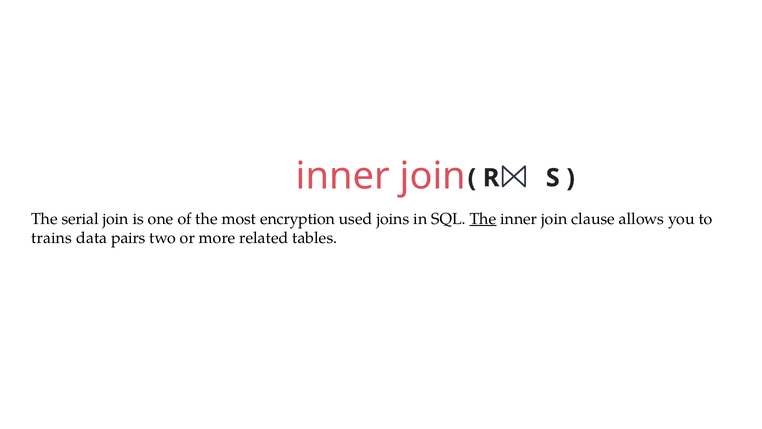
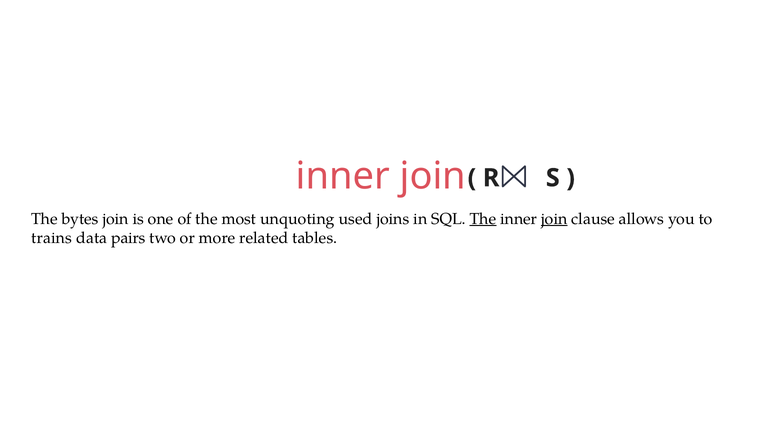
serial: serial -> bytes (80, 219)
encryption: encryption -> unquoting (297, 219)
join underline: none -> present (554, 219)
